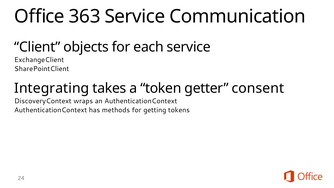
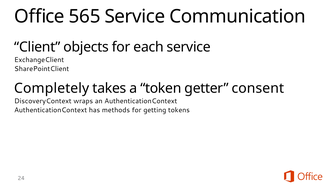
363: 363 -> 565 (85, 16)
Integrating: Integrating -> Completely (52, 88)
